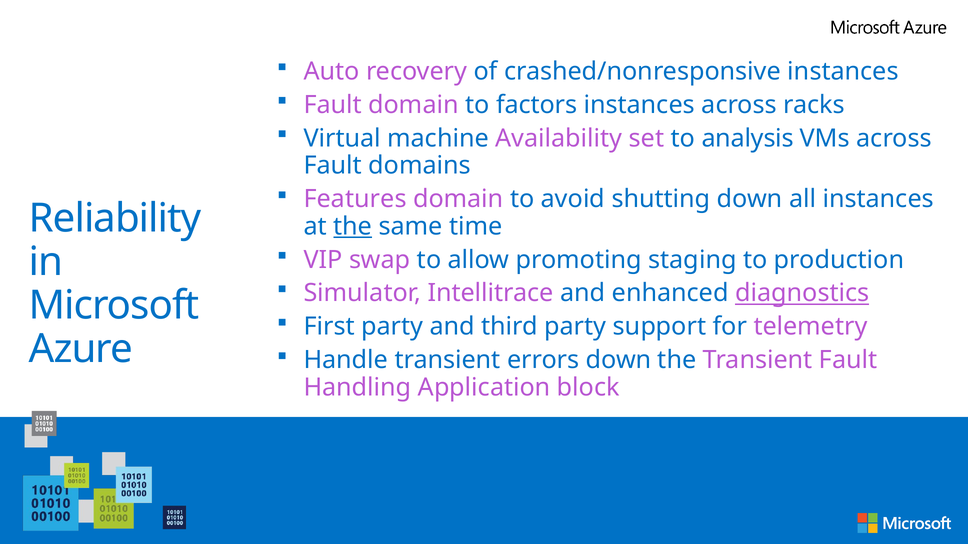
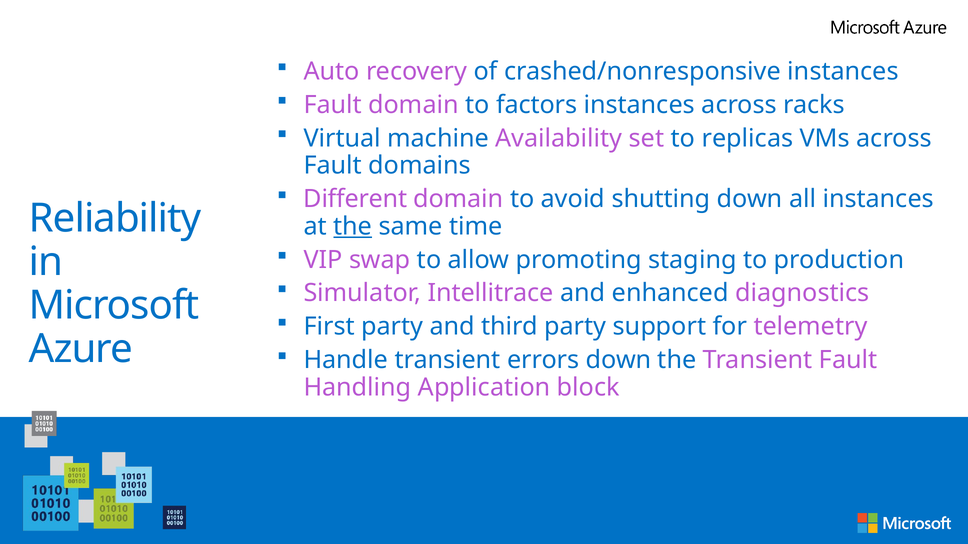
analysis: analysis -> replicas (747, 138)
Features: Features -> Different (355, 199)
diagnostics underline: present -> none (802, 293)
